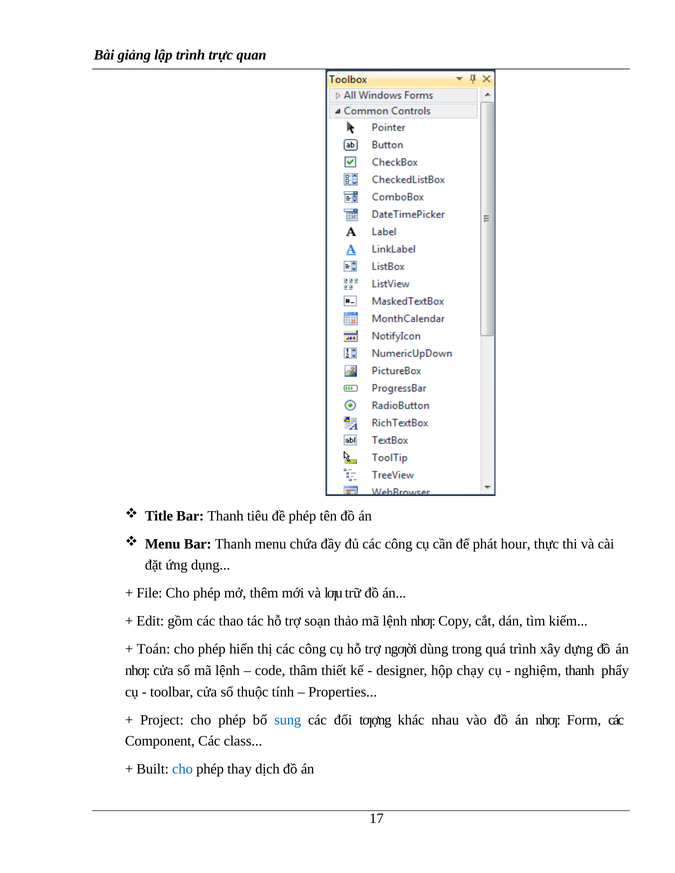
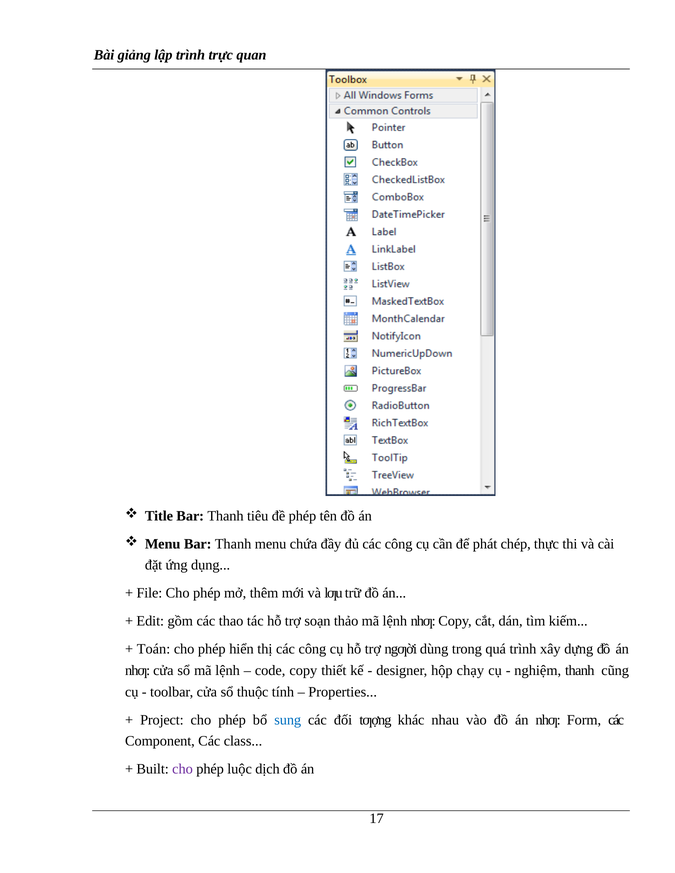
hour: hour -> chép (516, 544)
code thâm: thâm -> copy (303, 671)
phẩy: phẩy -> cũng (615, 671)
cho colour: blue -> purple (183, 770)
thay: thay -> luộc (240, 770)
